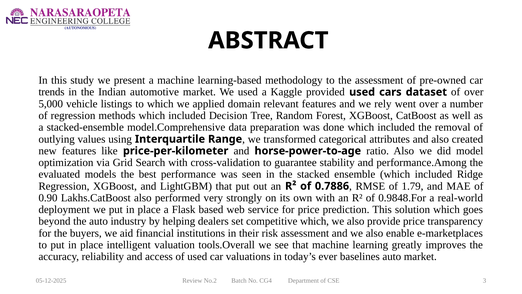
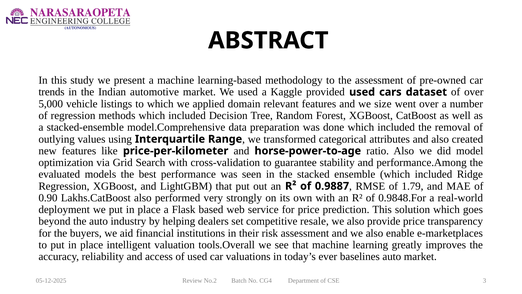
rely: rely -> size (383, 104)
0.7886: 0.7886 -> 0.9887 (332, 186)
competitive which: which -> resale (314, 221)
